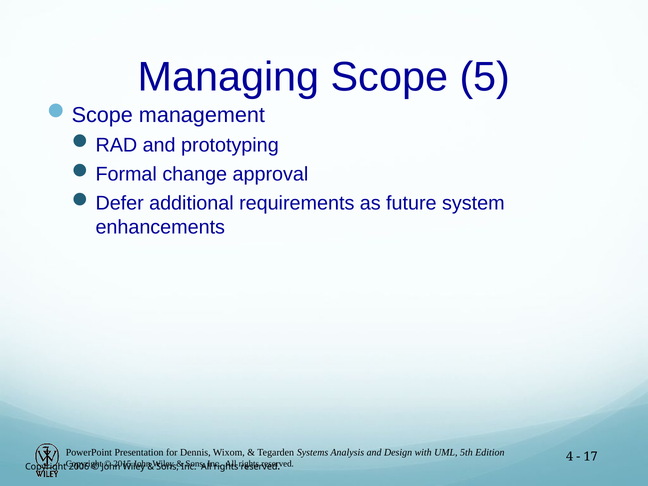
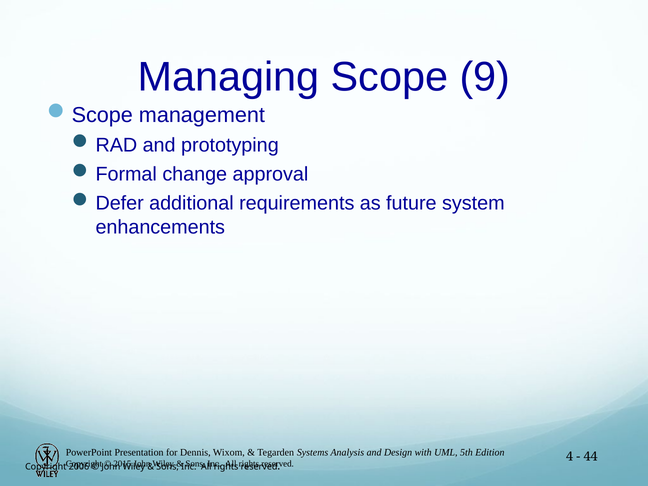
5: 5 -> 9 (485, 77)
17: 17 -> 44 (591, 456)
